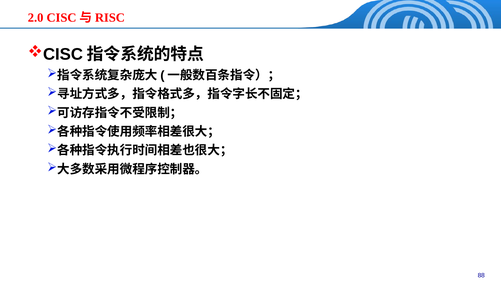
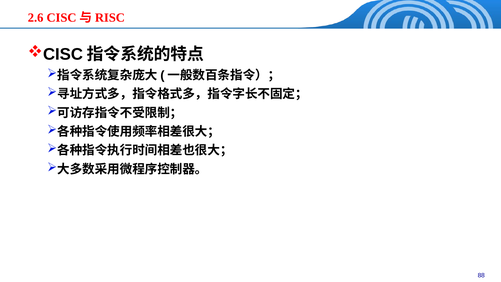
2.0: 2.0 -> 2.6 (36, 18)
